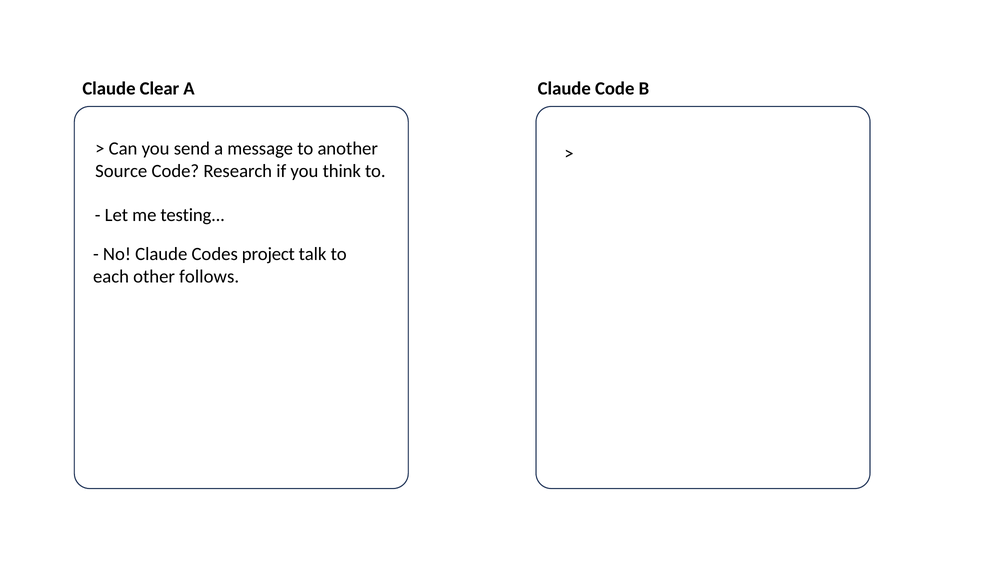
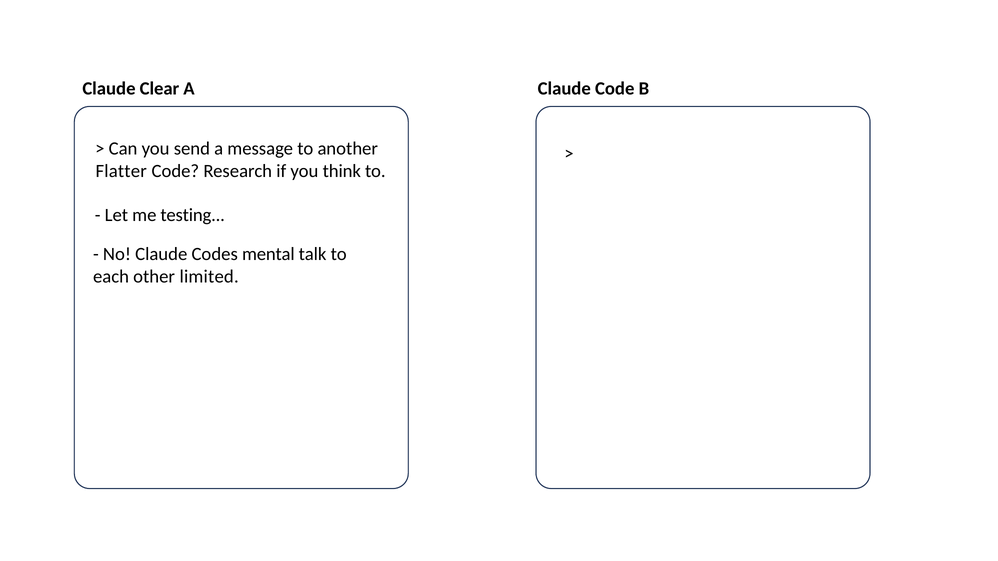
Source: Source -> Flatter (121, 171)
project: project -> mental (268, 254)
follows: follows -> limited (209, 277)
